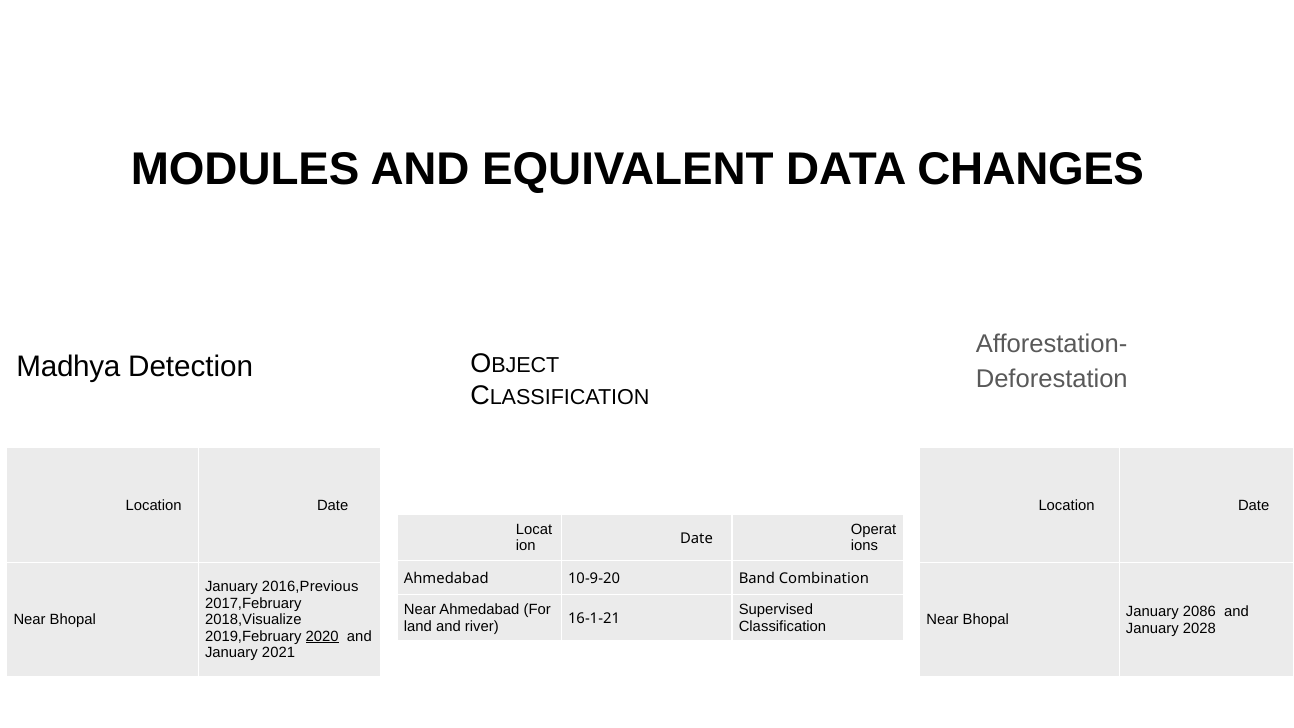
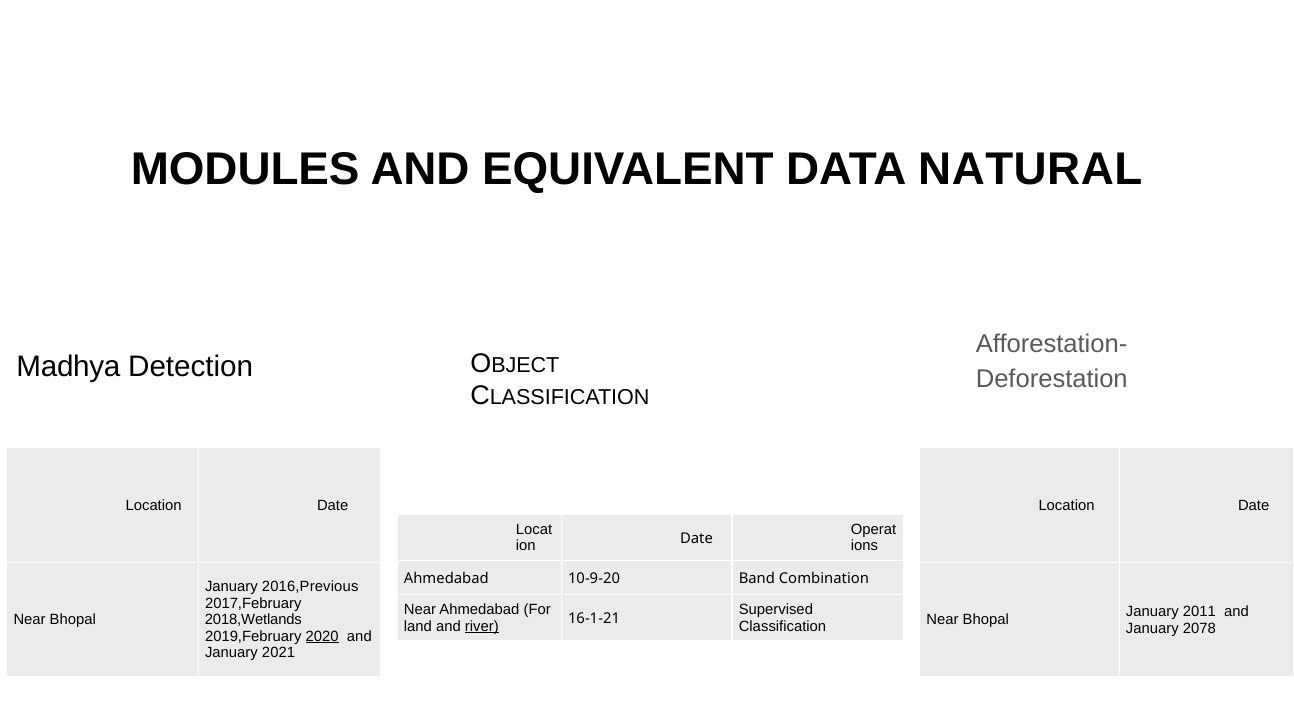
CHANGES: CHANGES -> NATURAL (1030, 169)
2086: 2086 -> 2011 (1199, 612)
2018,Visualize: 2018,Visualize -> 2018,Wetlands (253, 620)
river underline: none -> present (482, 626)
2028: 2028 -> 2078 (1199, 628)
